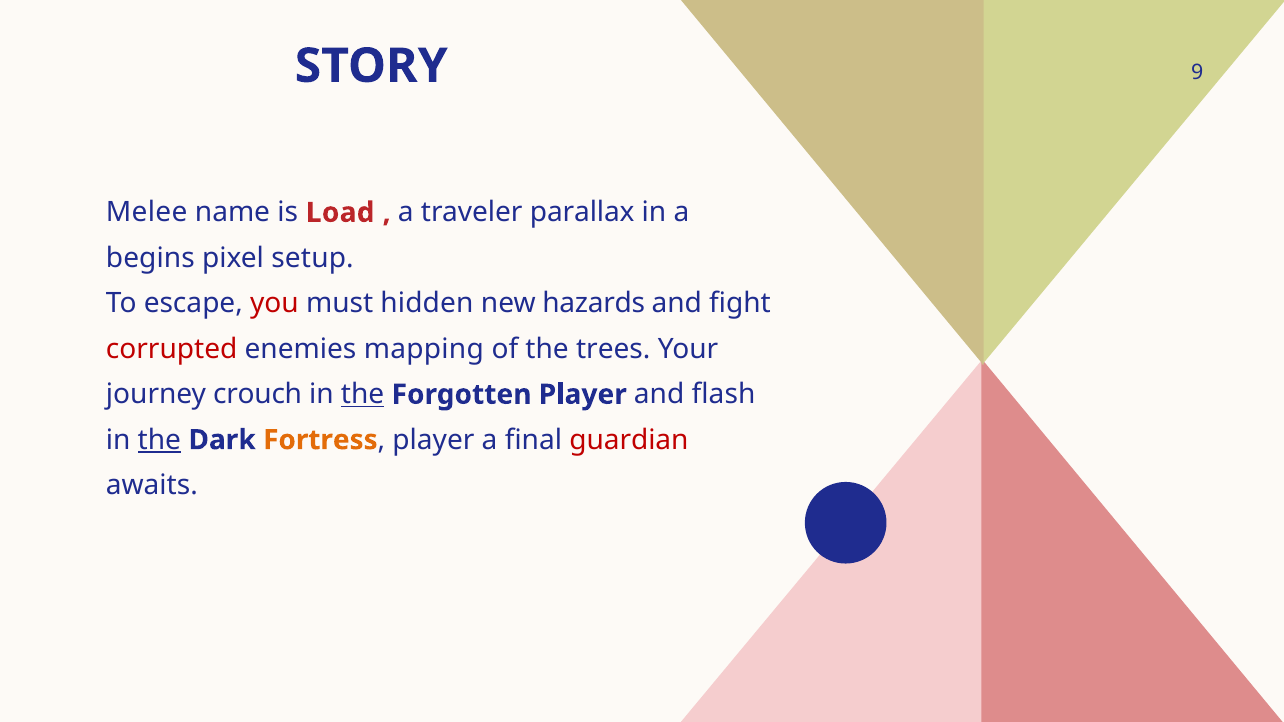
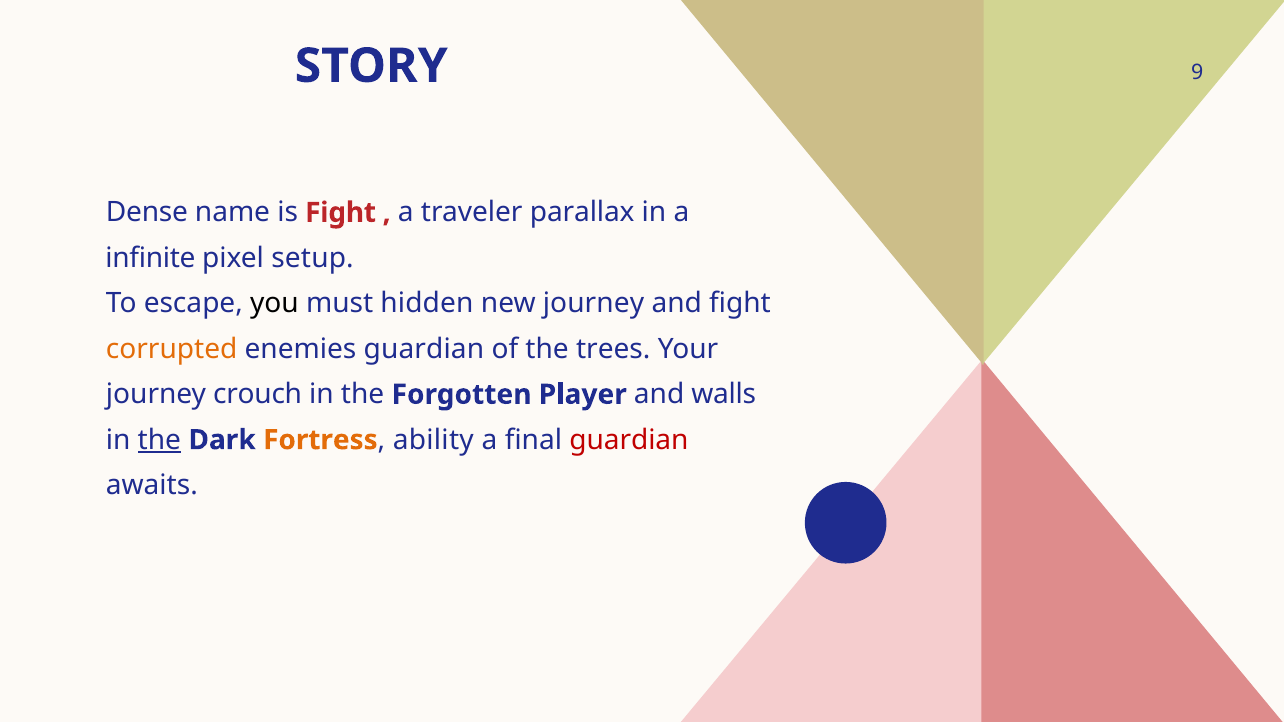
Melee: Melee -> Dense (147, 213)
is Load: Load -> Fight (340, 213)
begins: begins -> infinite (150, 258)
you colour: red -> black (274, 304)
new hazards: hazards -> journey (593, 304)
corrupted colour: red -> orange (172, 349)
enemies mapping: mapping -> guardian (424, 349)
the underline: present -> none (363, 395)
flash: flash -> walls (724, 395)
player: player -> ability (433, 440)
